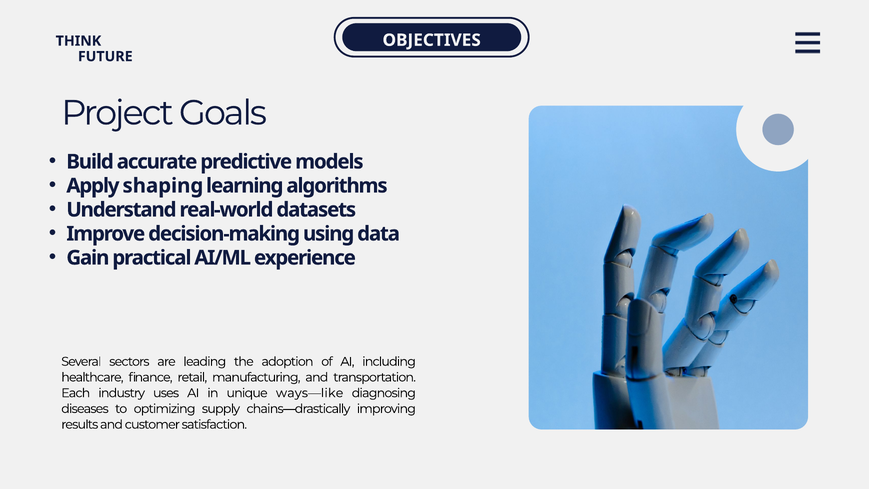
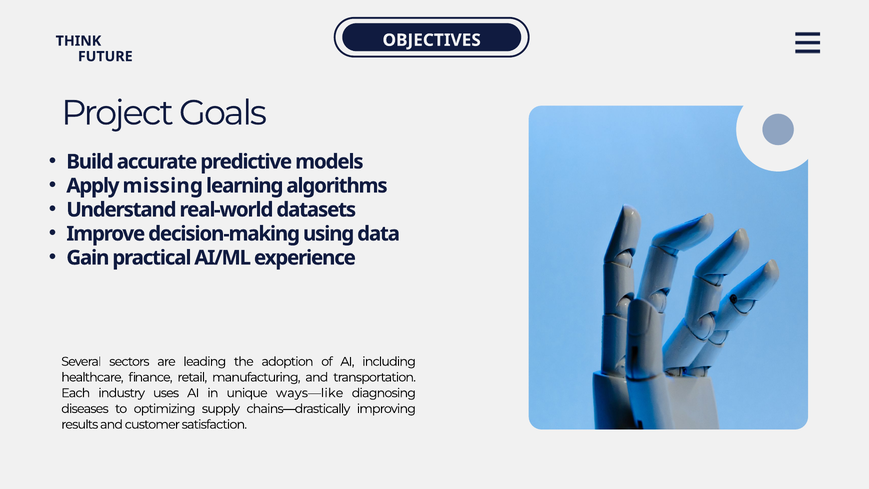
shaping: shaping -> missing (163, 186)
